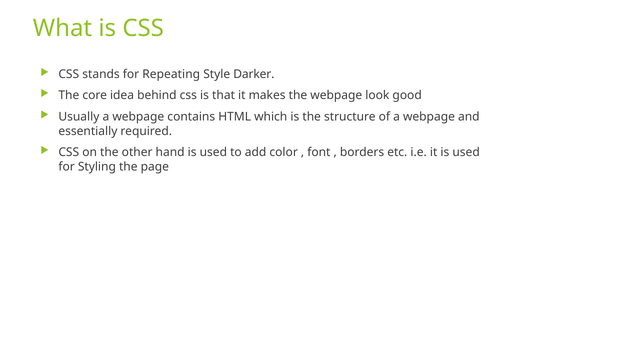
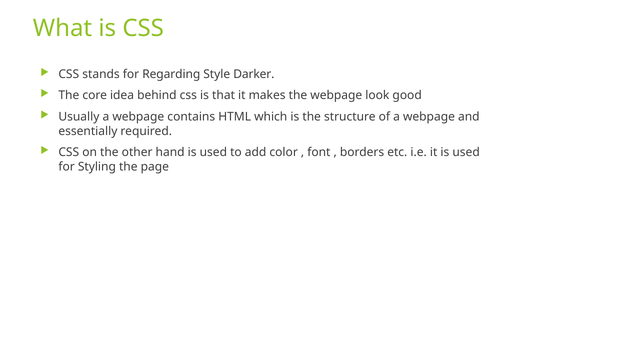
Repeating: Repeating -> Regarding (171, 74)
